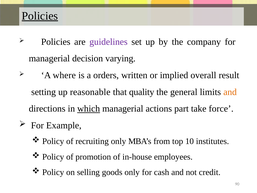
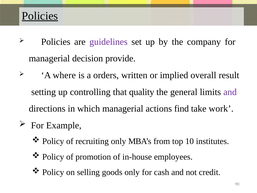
varying: varying -> provide (120, 58)
reasonable: reasonable -> controlling (90, 92)
and colour: orange -> purple (230, 92)
which underline: present -> none (89, 109)
part: part -> find (182, 109)
force: force -> work (221, 109)
